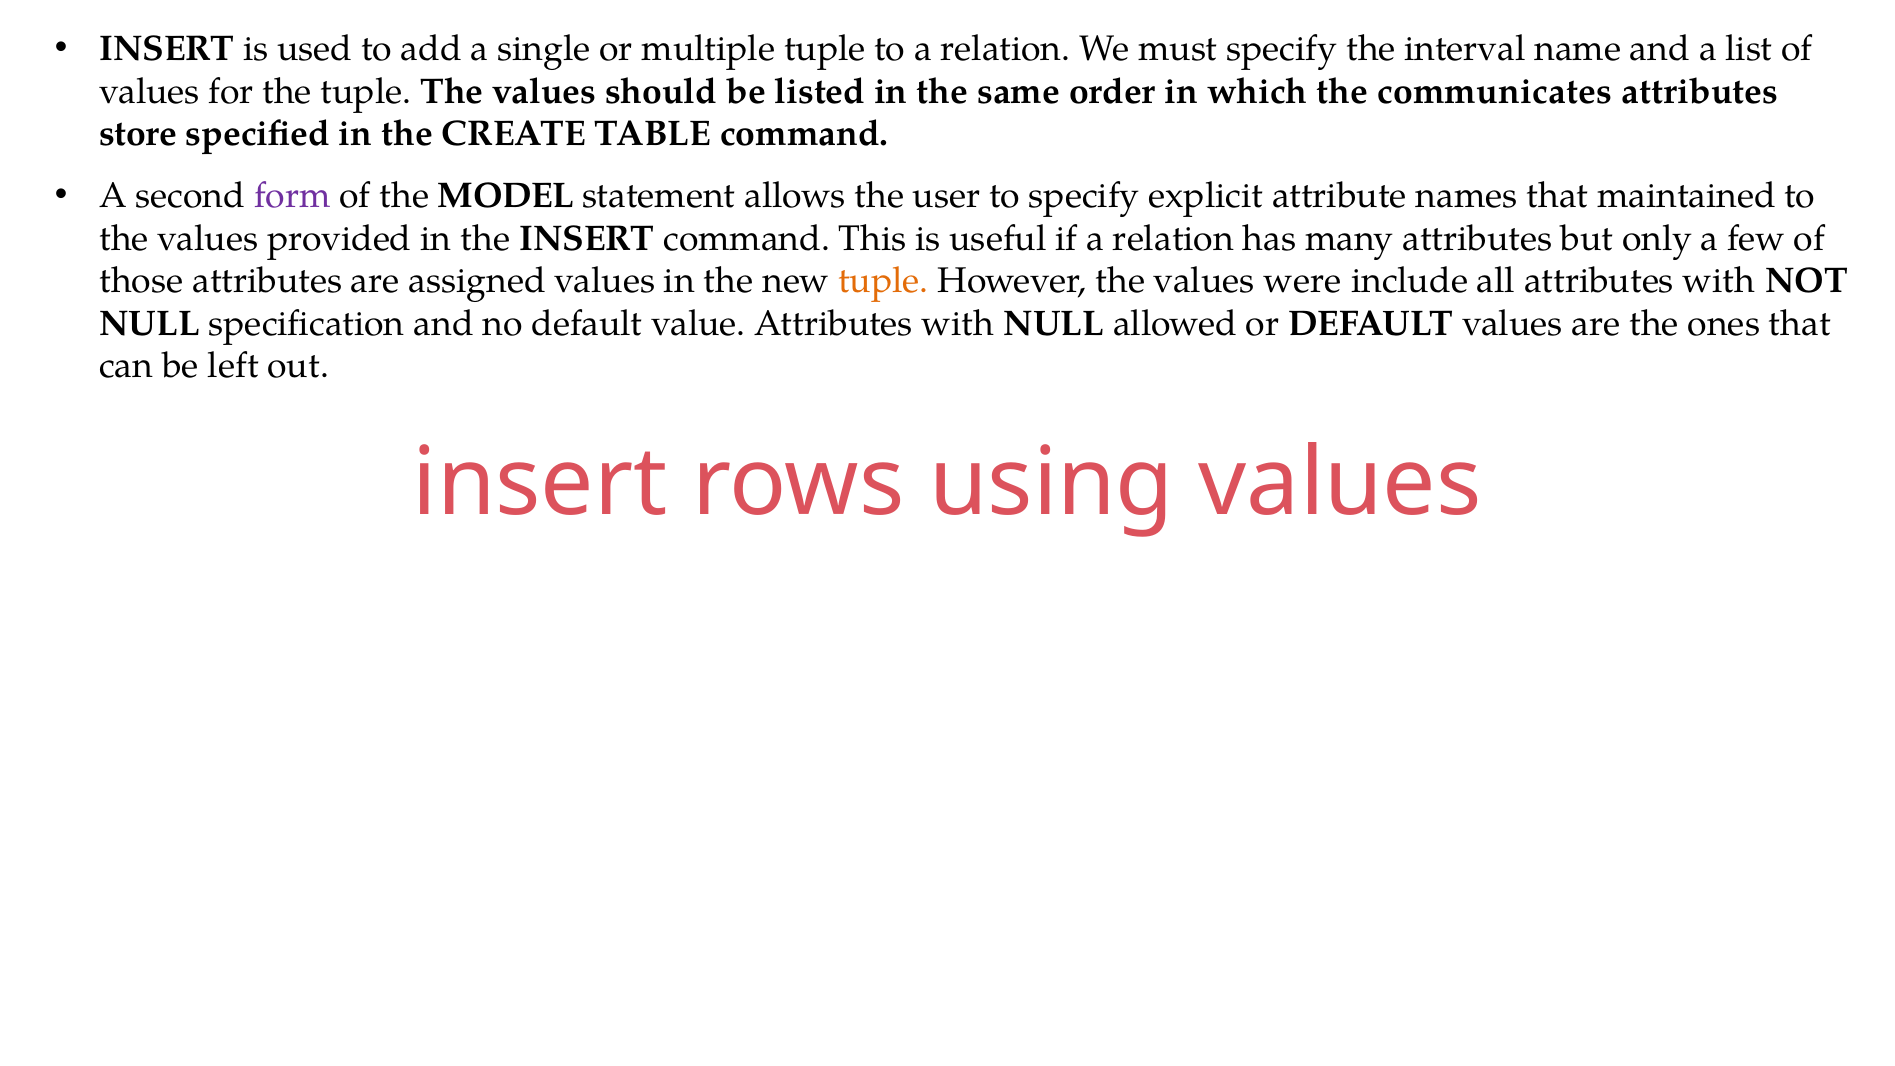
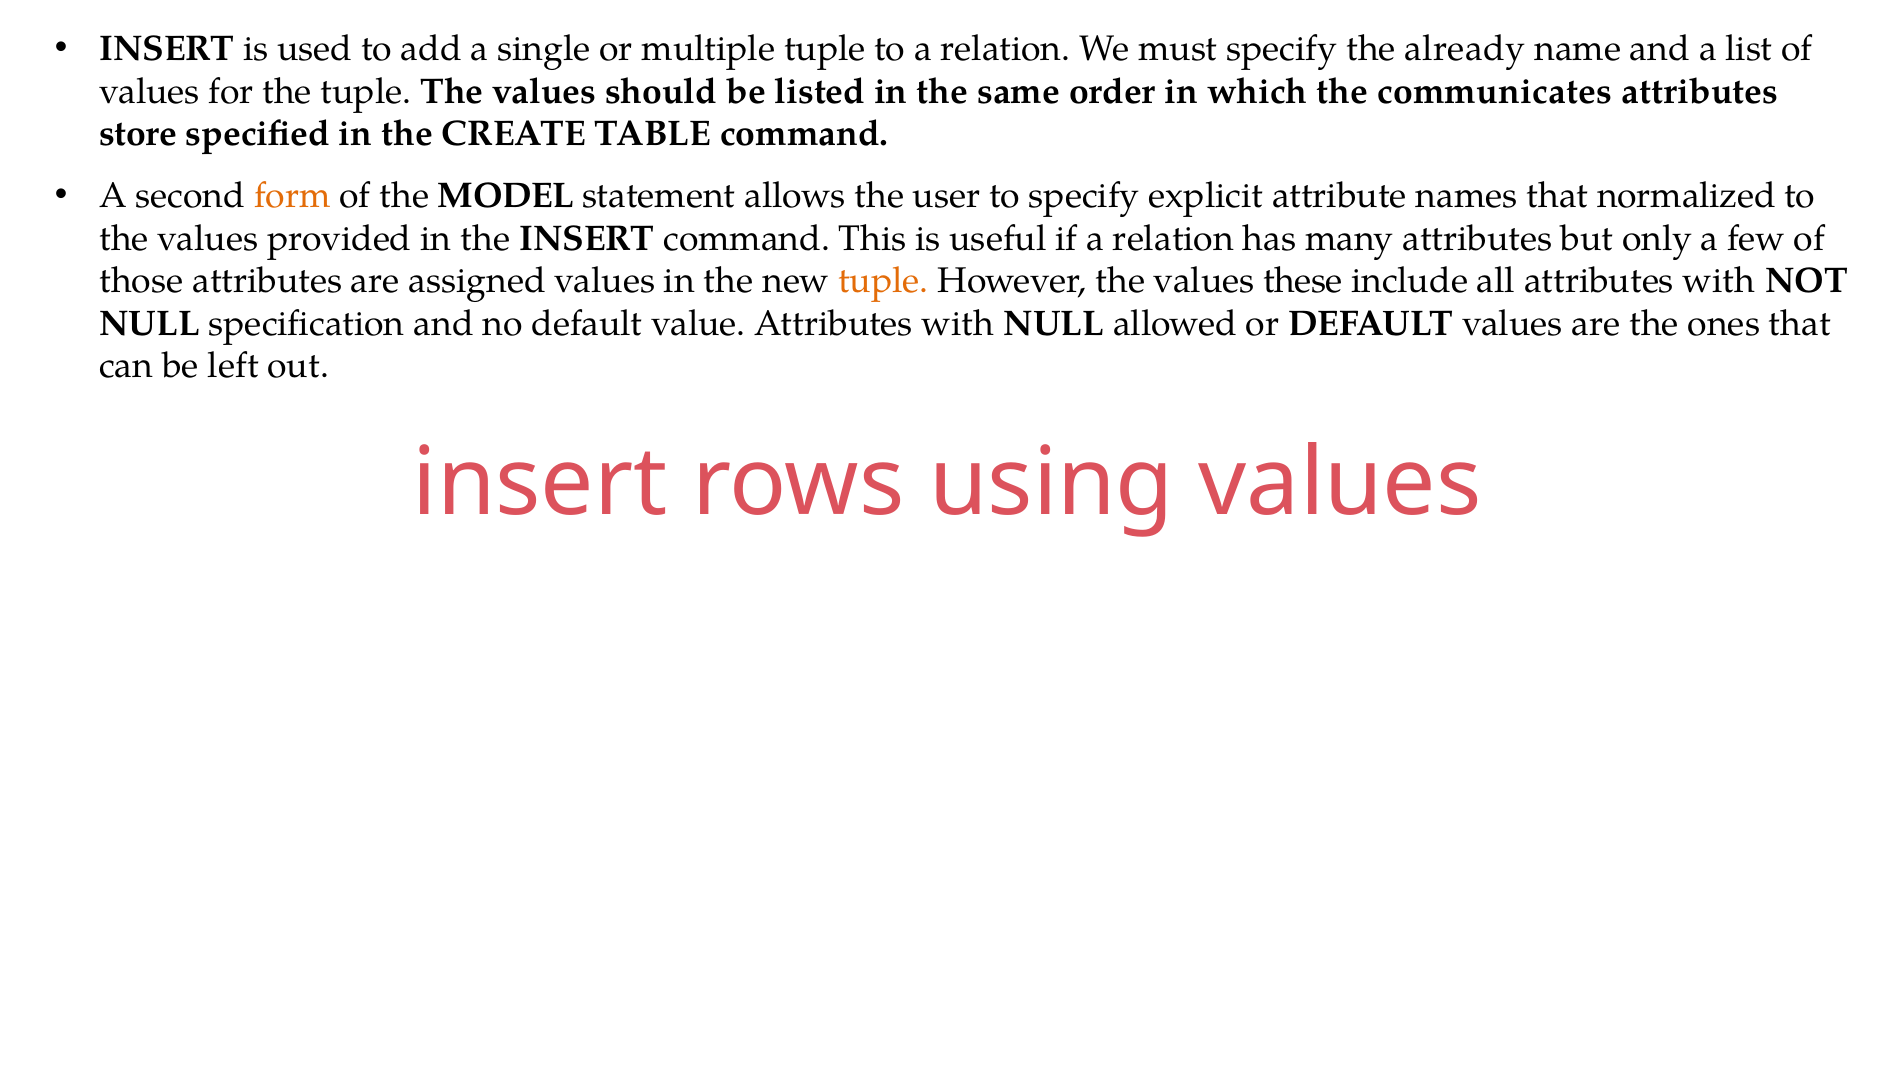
interval: interval -> already (1465, 49)
form colour: purple -> orange (292, 196)
maintained: maintained -> normalized (1687, 196)
were: were -> these (1303, 281)
